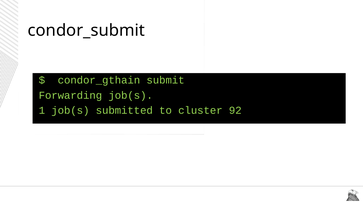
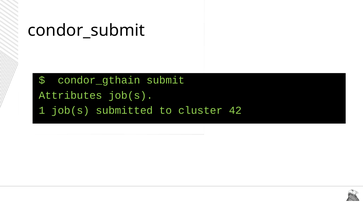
Forwarding: Forwarding -> Attributes (70, 95)
92: 92 -> 42 (235, 111)
